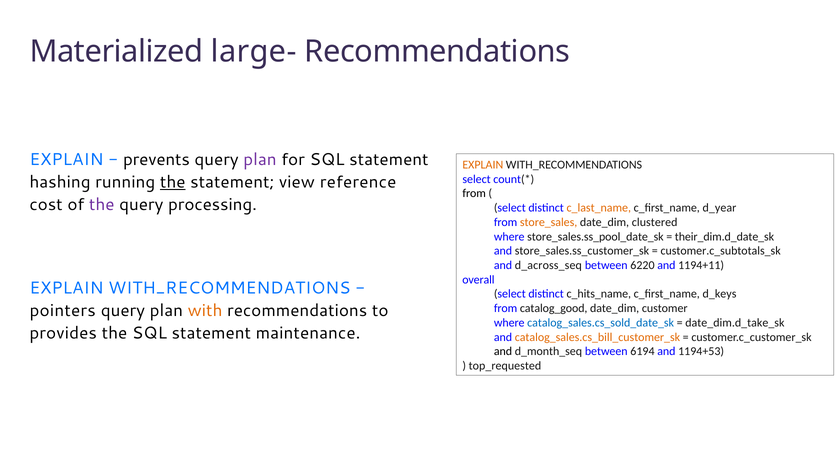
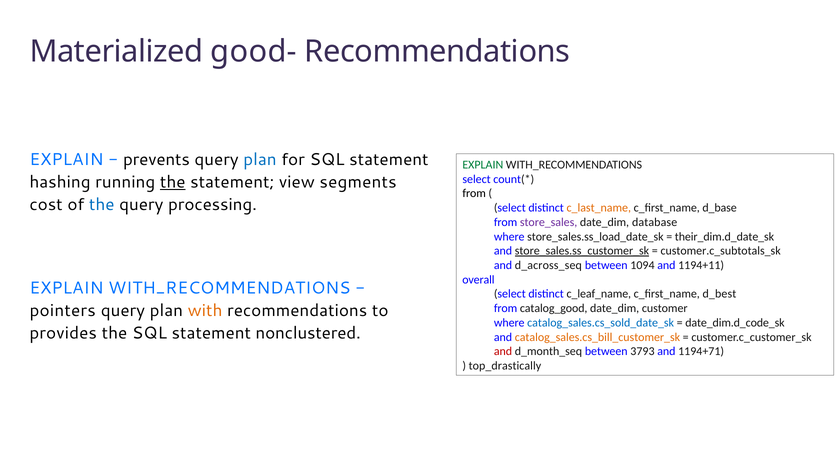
large-: large- -> good- (254, 52)
plan colour: purple -> blue (260, 159)
EXPLAIN colour: orange -> green (483, 165)
reference: reference -> segments (358, 182)
the colour: purple -> blue (102, 205)
d_year: d_year -> d_base (720, 208)
store_sales colour: orange -> purple (549, 222)
clustered: clustered -> database (655, 222)
store_sales.ss_pool_date_sk: store_sales.ss_pool_date_sk -> store_sales.ss_load_date_sk (595, 237)
store_sales.ss_customer_sk underline: none -> present (582, 251)
6220: 6220 -> 1094 (642, 265)
c_hits_name: c_hits_name -> c_leaf_name (599, 294)
d_keys: d_keys -> d_best (719, 294)
date_dim.d_take_sk: date_dim.d_take_sk -> date_dim.d_code_sk (735, 323)
maintenance: maintenance -> nonclustered (308, 333)
and colour: black -> red (503, 351)
6194: 6194 -> 3793 (642, 351)
1194+53: 1194+53 -> 1194+71 (701, 351)
top_requested: top_requested -> top_drastically (505, 366)
